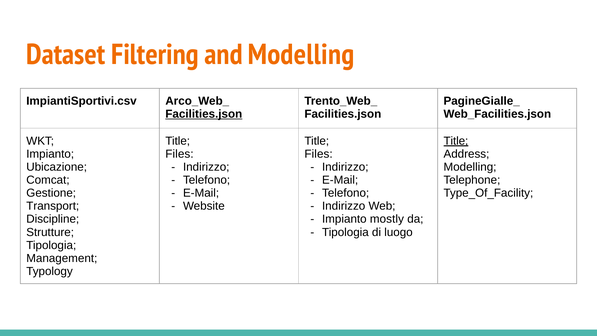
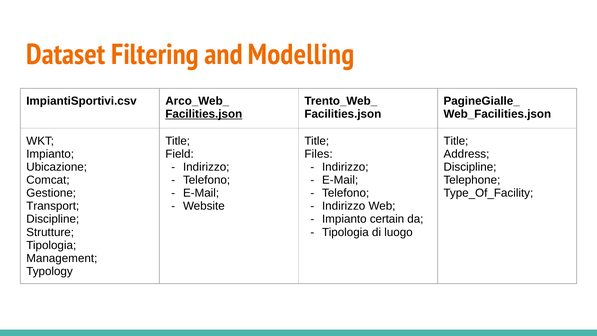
Title underline: present -> none (456, 141)
Files: Files -> Field (180, 154)
Modelling: Modelling -> Discipline (470, 167)
mostly: mostly -> certain (387, 219)
